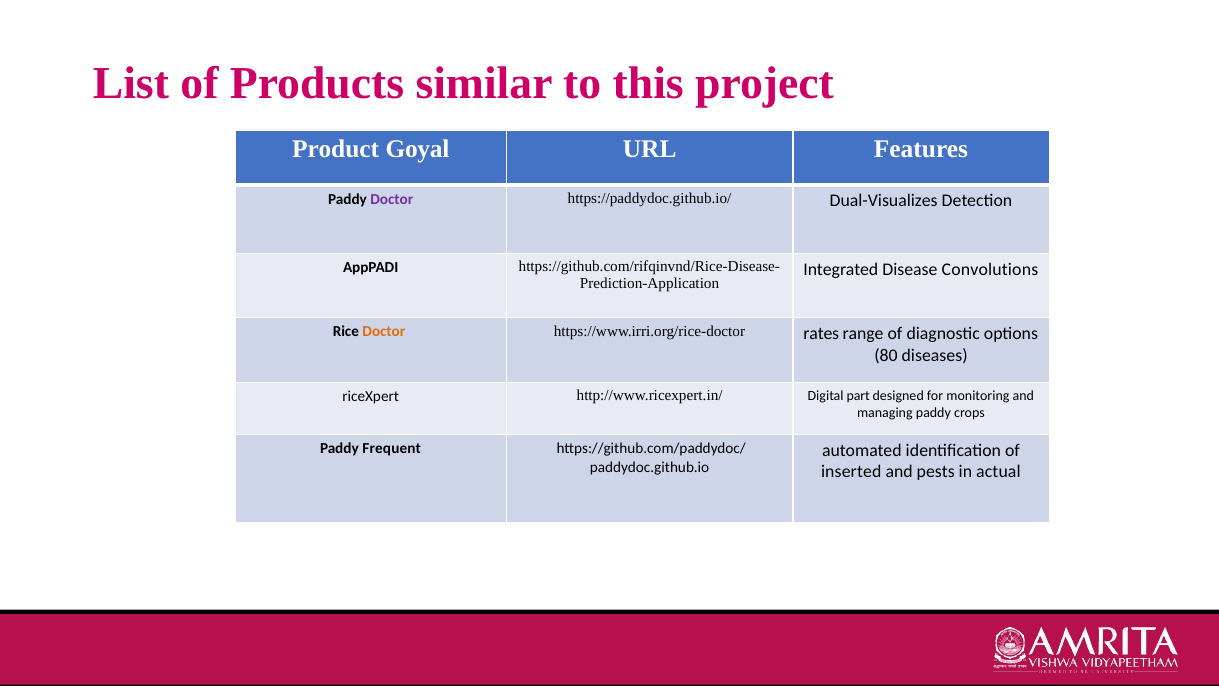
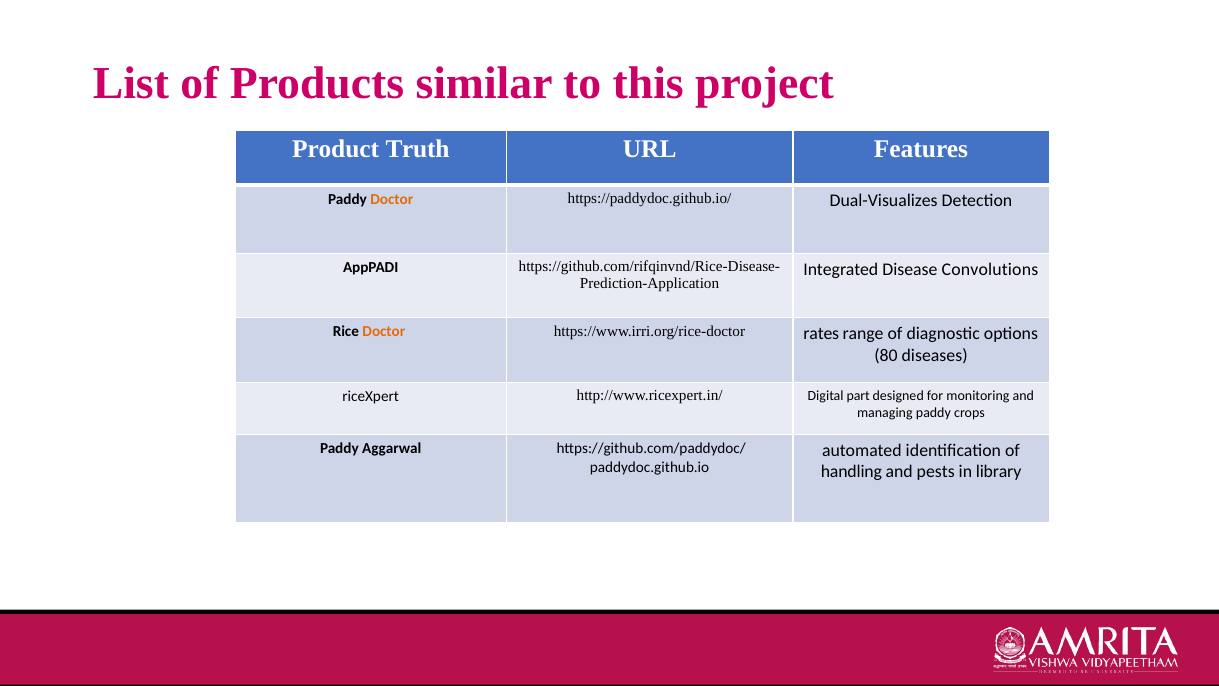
Goyal: Goyal -> Truth (417, 150)
Doctor colour: purple -> orange (392, 199)
Frequent: Frequent -> Aggarwal (392, 448)
inserted: inserted -> handling (851, 472)
actual: actual -> library (999, 472)
